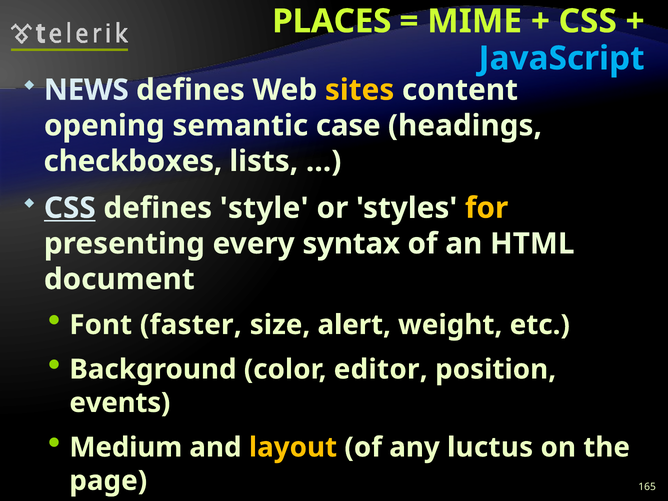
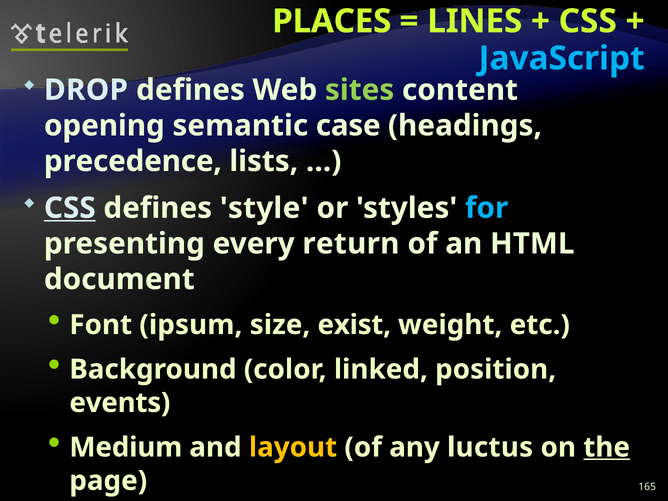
MIME: MIME -> LINES (475, 21)
NEWS: NEWS -> DROP (86, 90)
sites colour: yellow -> light green (360, 90)
checkboxes: checkboxes -> precedence (133, 161)
for colour: yellow -> light blue (487, 208)
syntax: syntax -> return (351, 244)
faster: faster -> ipsum (191, 325)
alert: alert -> exist (354, 325)
editor: editor -> linked (381, 369)
the underline: none -> present (607, 447)
